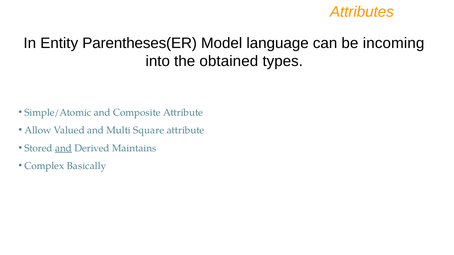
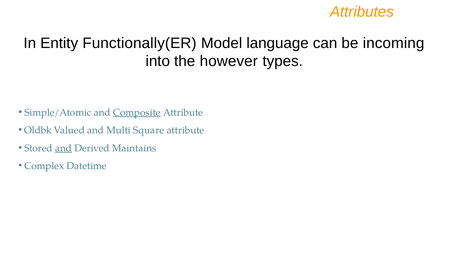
Parentheses(ER: Parentheses(ER -> Functionally(ER (139, 43)
obtained: obtained -> however (229, 61)
Composite underline: none -> present (137, 113)
Allow: Allow -> Oldbk (38, 130)
Basically: Basically -> Datetime (87, 166)
